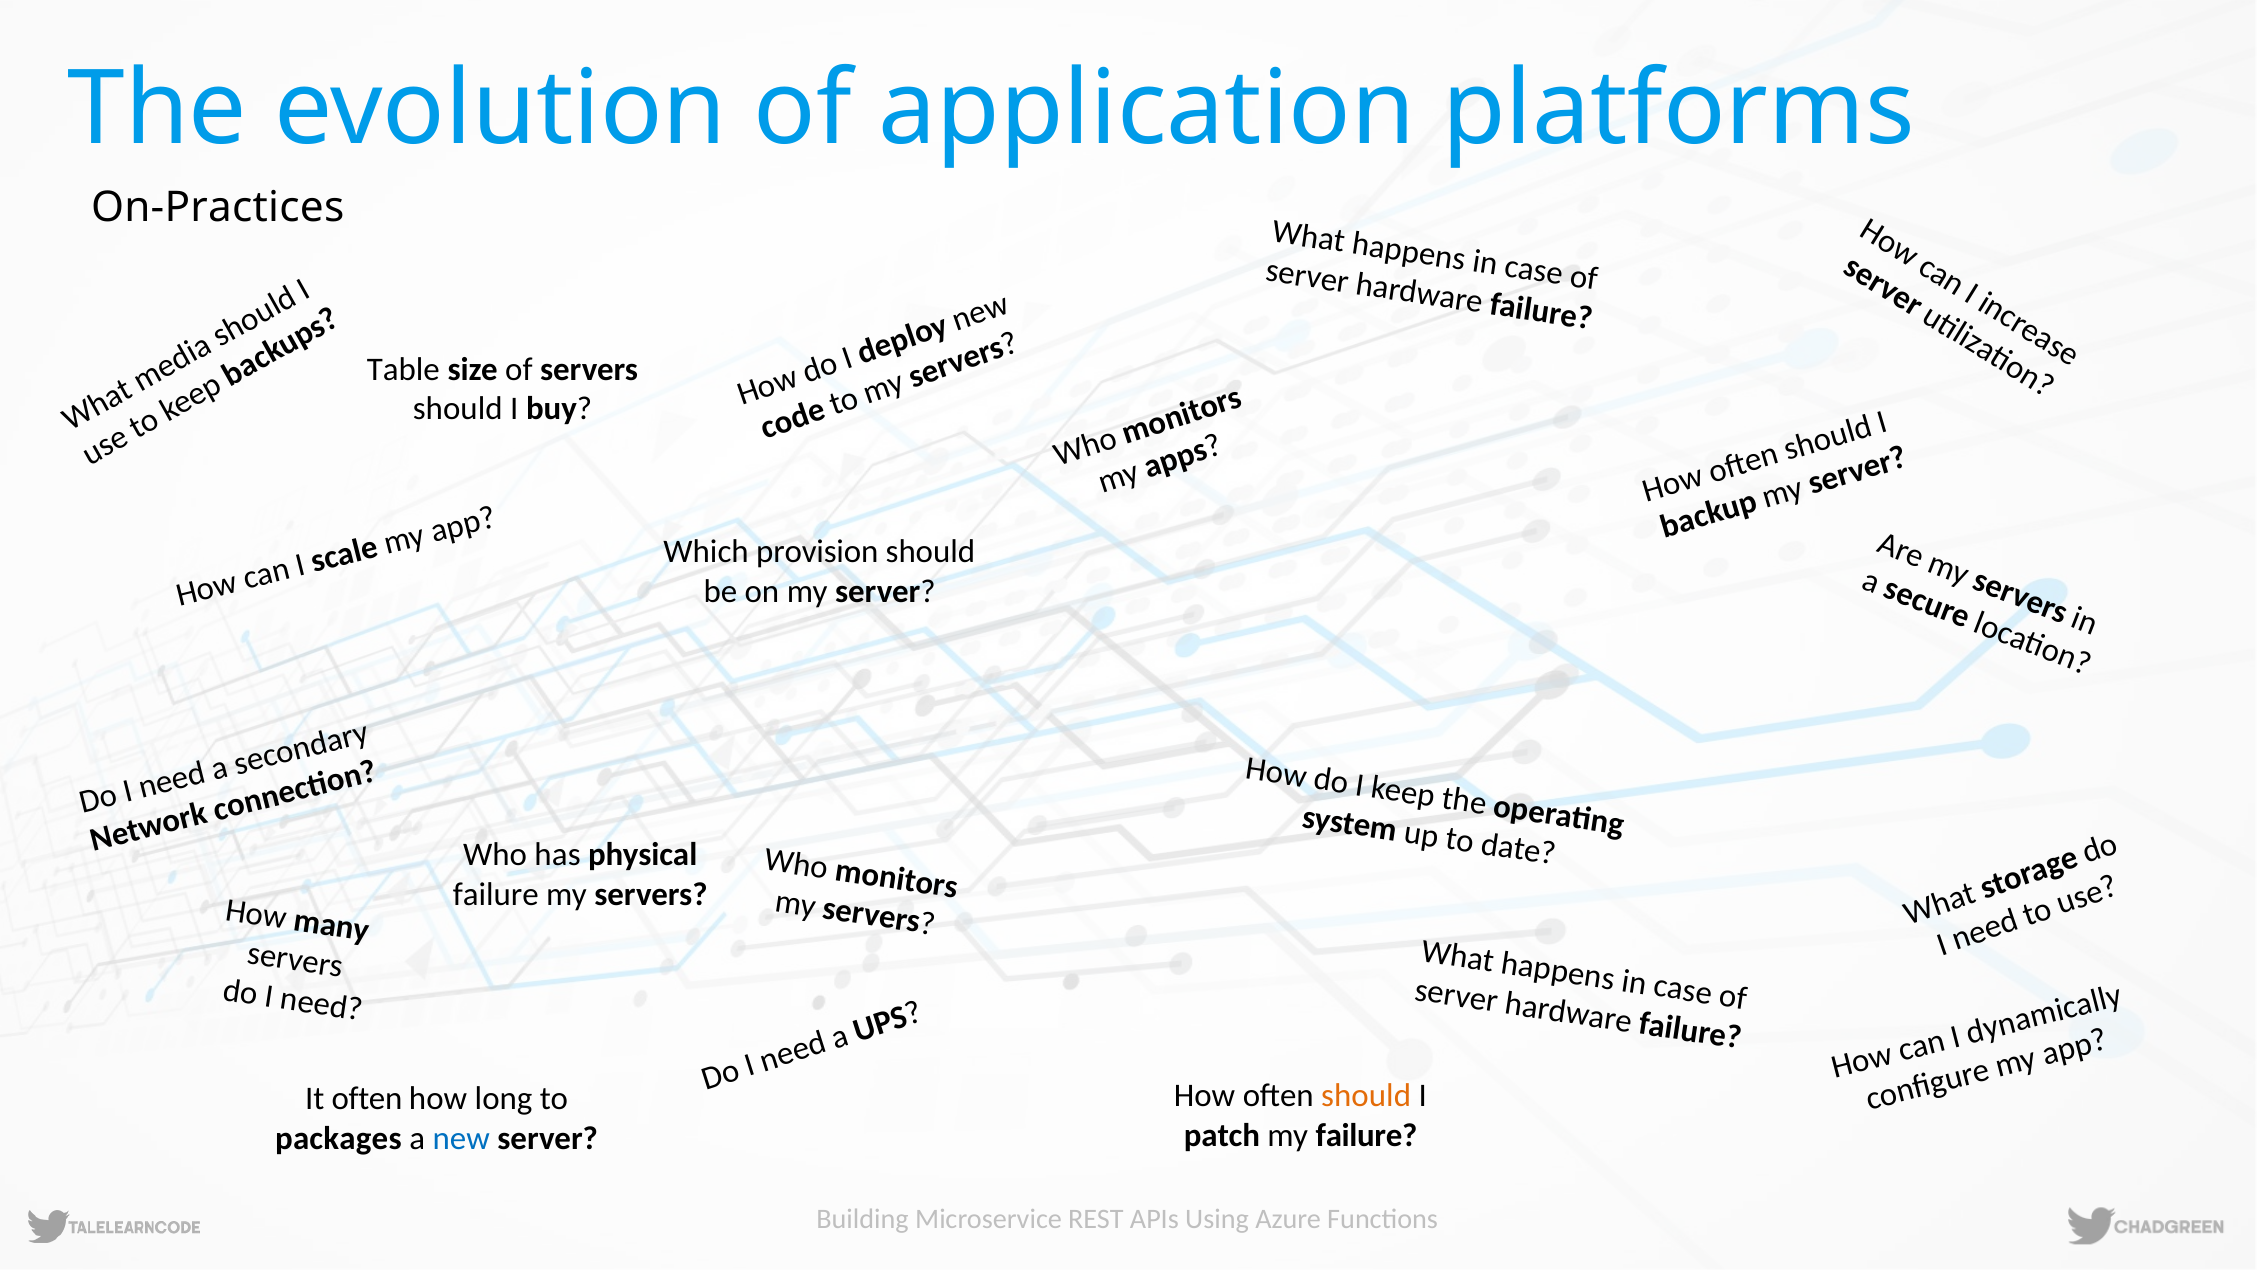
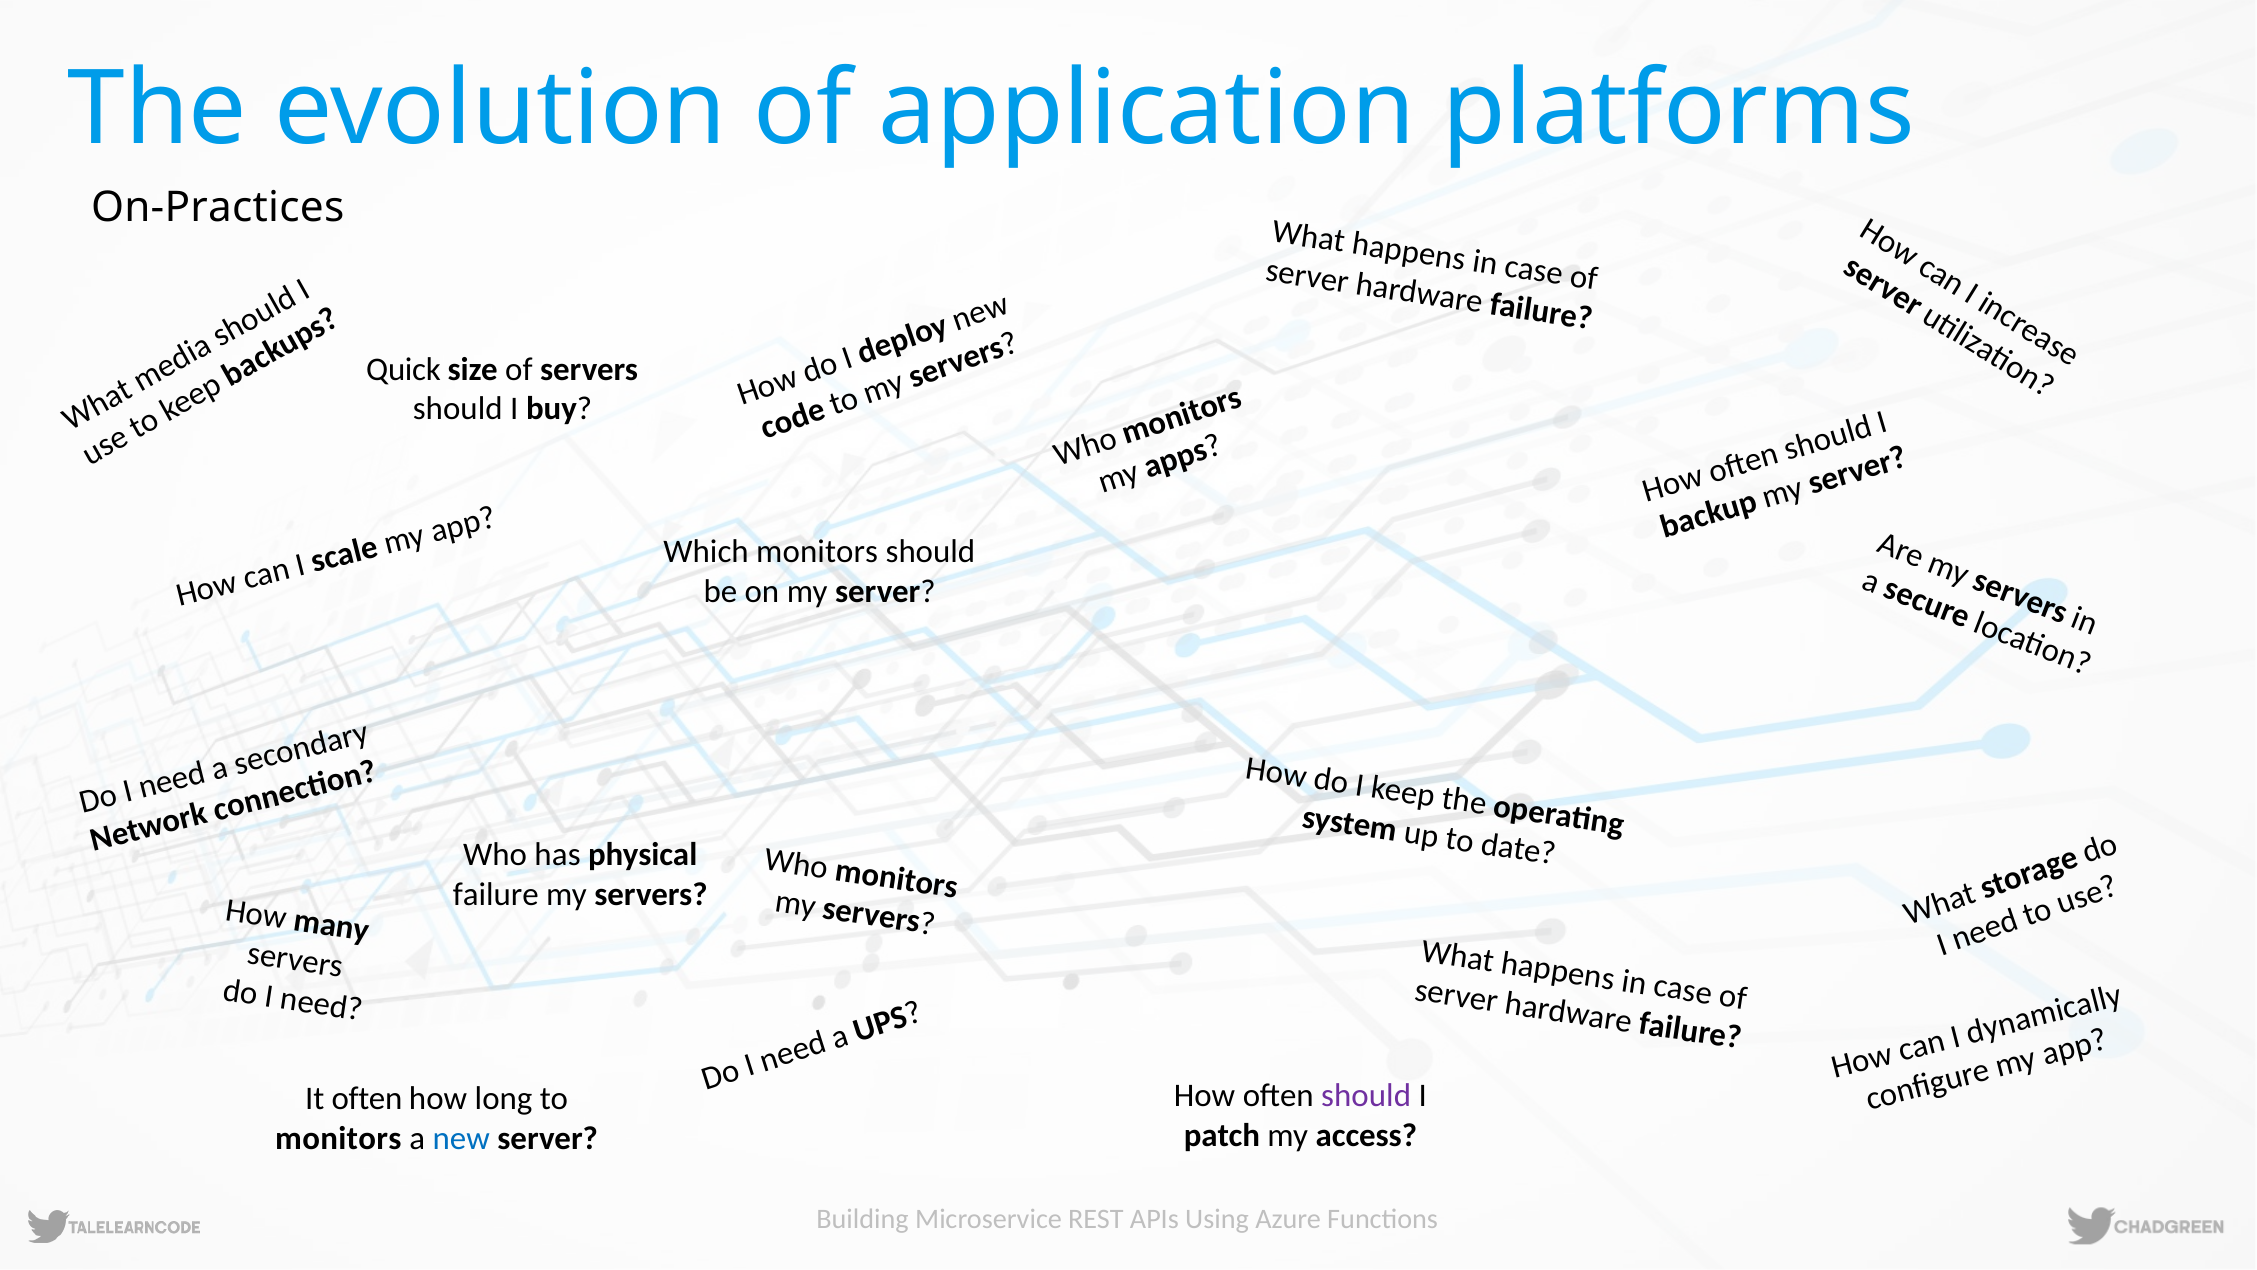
Table: Table -> Quick (403, 369)
Which provision: provision -> monitors (817, 552)
should colour: orange -> purple (1366, 1095)
my failure: failure -> access (1366, 1135)
packages: packages -> monitors (338, 1138)
